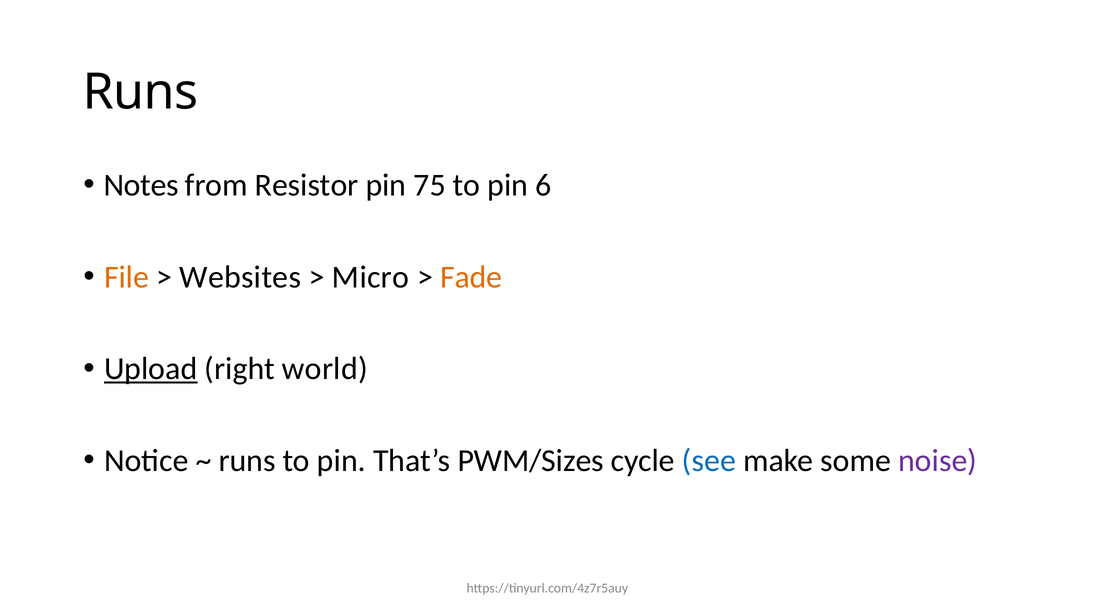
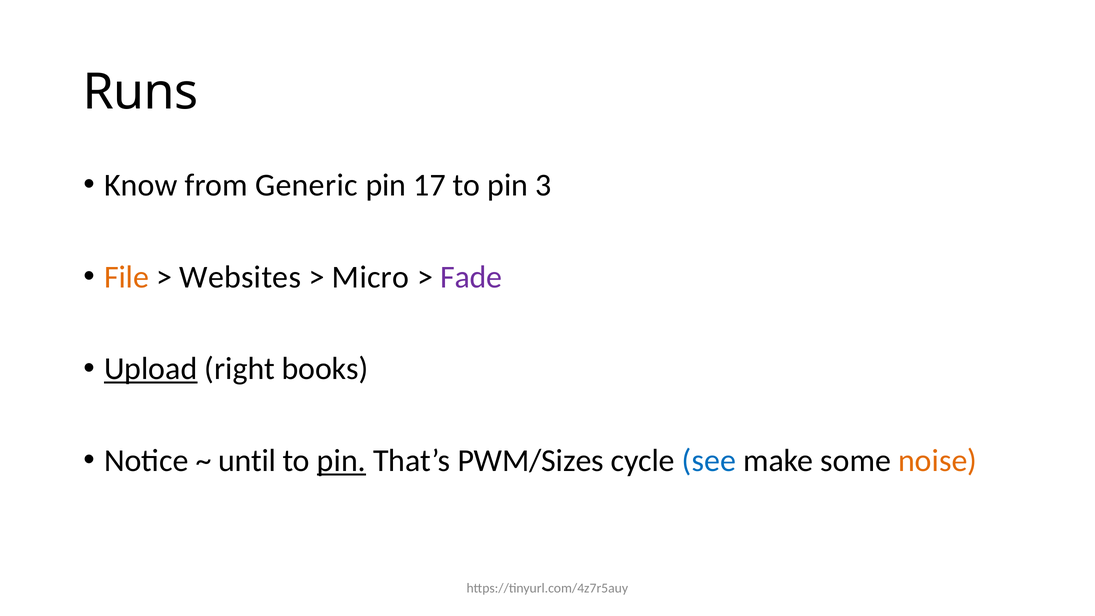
Notes: Notes -> Know (141, 185)
Resistor: Resistor -> Generic (306, 185)
75: 75 -> 17 (430, 185)
6: 6 -> 3 (543, 185)
Fade colour: orange -> purple (471, 277)
world: world -> books (325, 369)
runs: runs -> until (247, 461)
pin underline: none -> present (341, 461)
noise colour: purple -> orange (938, 461)
